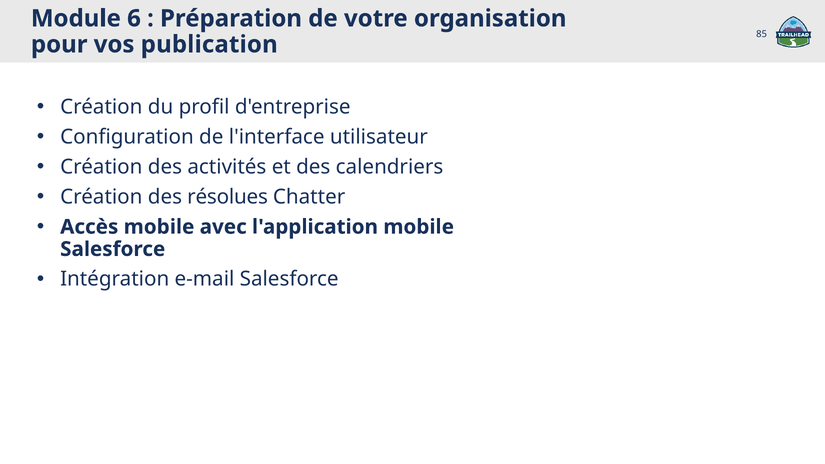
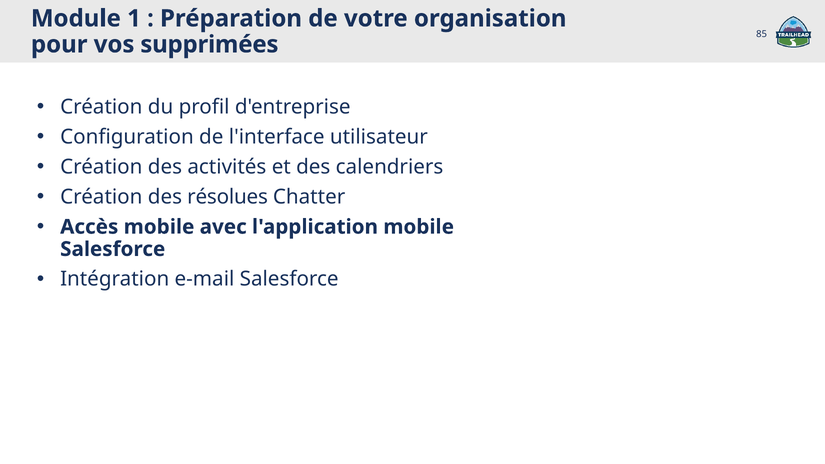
6: 6 -> 1 (134, 18)
publication: publication -> supprimées (209, 44)
